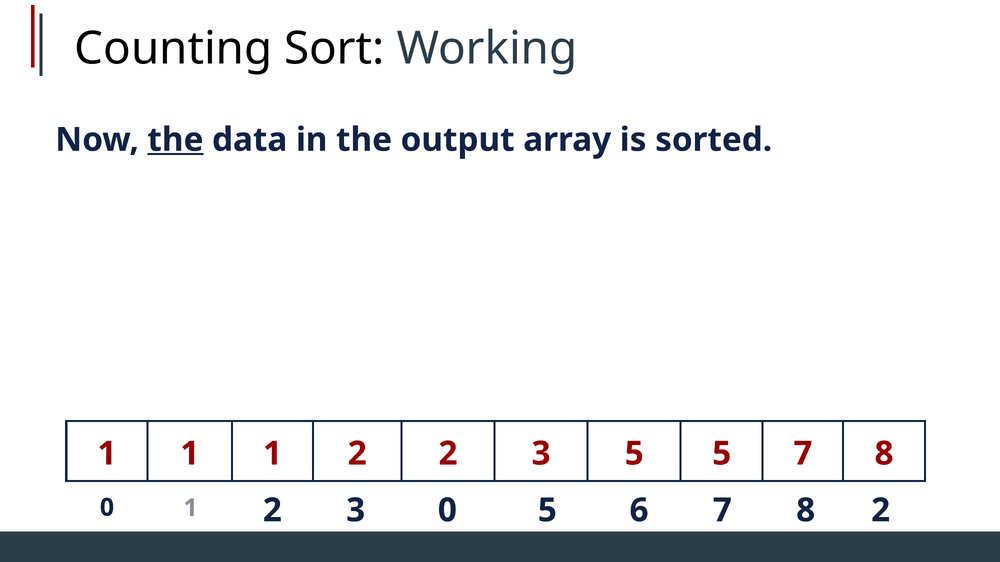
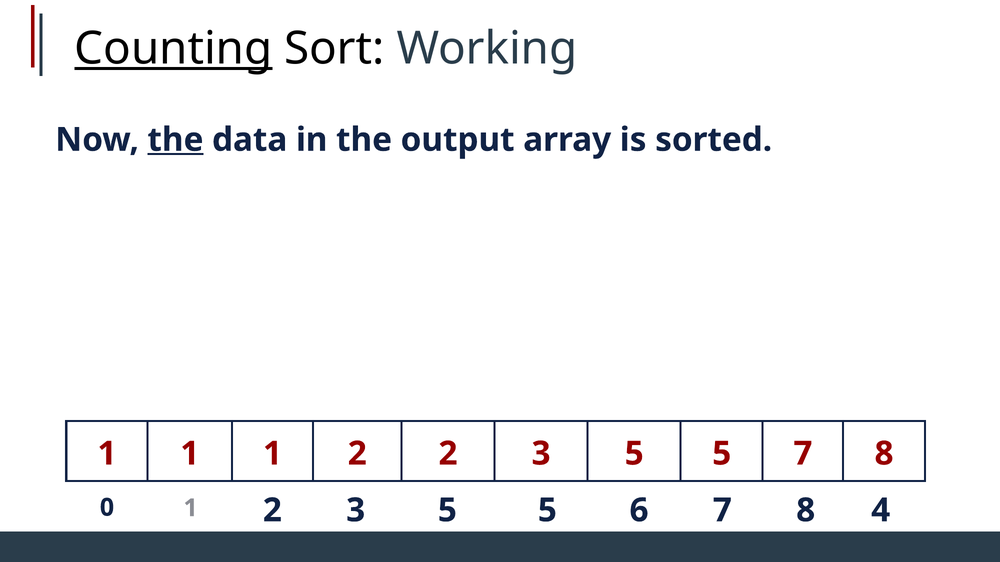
Counting underline: none -> present (173, 49)
1 2 3 0: 0 -> 5 (447, 511)
8 2: 2 -> 4 (881, 511)
